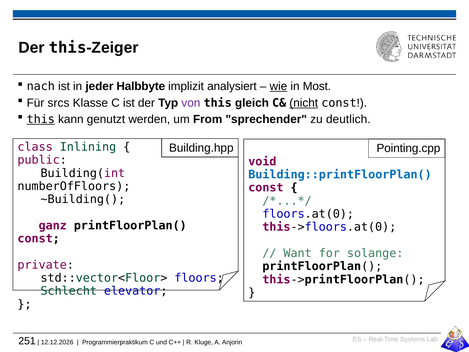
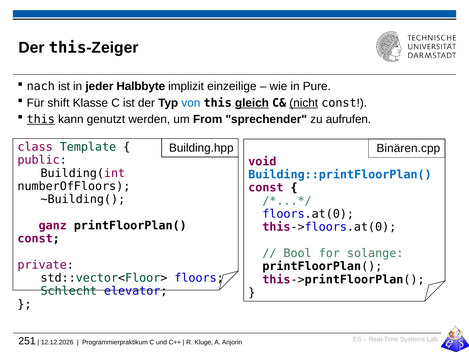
analysiert: analysiert -> einzeilige (232, 86)
wie underline: present -> none (278, 86)
Most: Most -> Pure (317, 86)
srcs: srcs -> shift (58, 103)
von colour: purple -> blue (191, 103)
gleich underline: none -> present (252, 103)
deutlich: deutlich -> aufrufen (348, 119)
Inlining: Inlining -> Template (88, 147)
Pointing.cpp: Pointing.cpp -> Binären.cpp (408, 148)
Want: Want -> Bool (298, 253)
